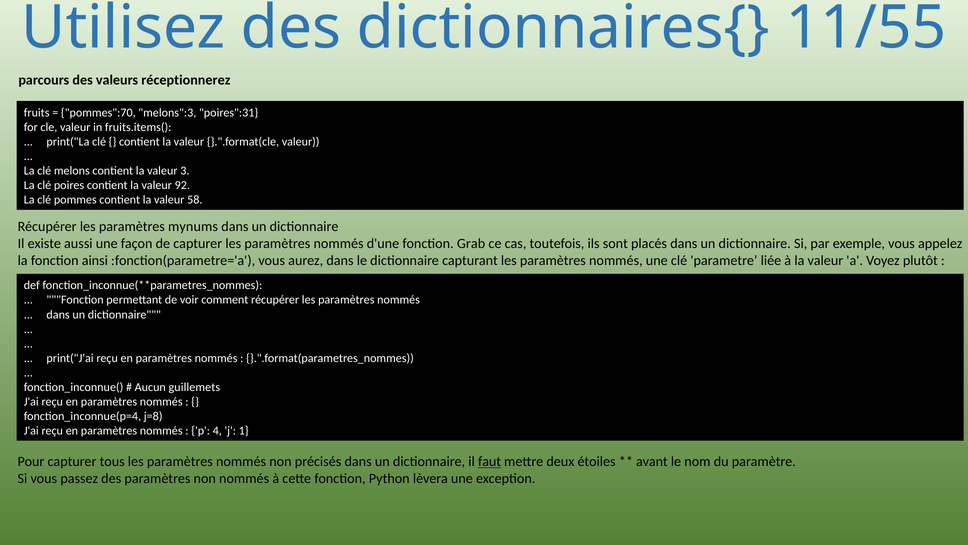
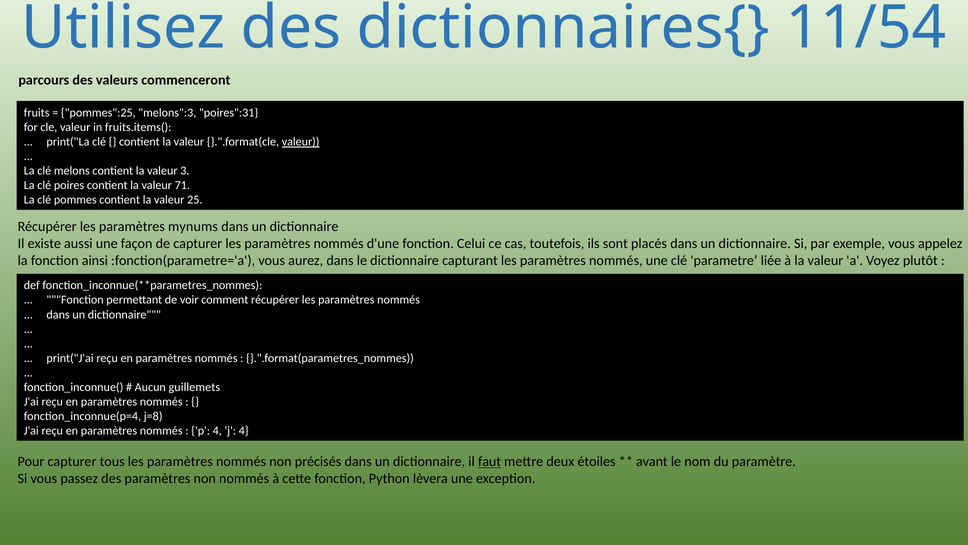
11/55: 11/55 -> 11/54 (866, 28)
réceptionnerez: réceptionnerez -> commenceront (186, 80)
pommes":70: pommes":70 -> pommes":25 (98, 113)
valeur underline: none -> present (301, 142)
92: 92 -> 71 (182, 185)
58: 58 -> 25 (195, 200)
Grab: Grab -> Celui (471, 243)
j 1: 1 -> 4 (244, 430)
